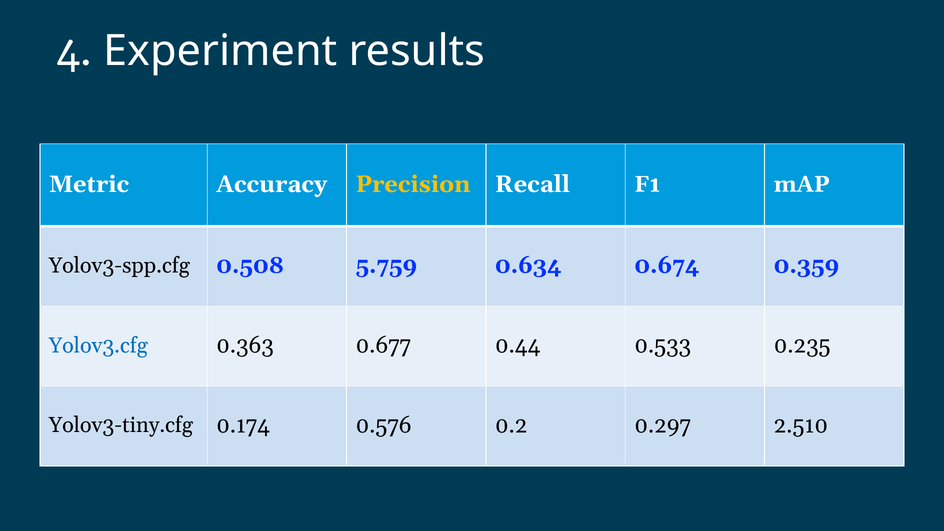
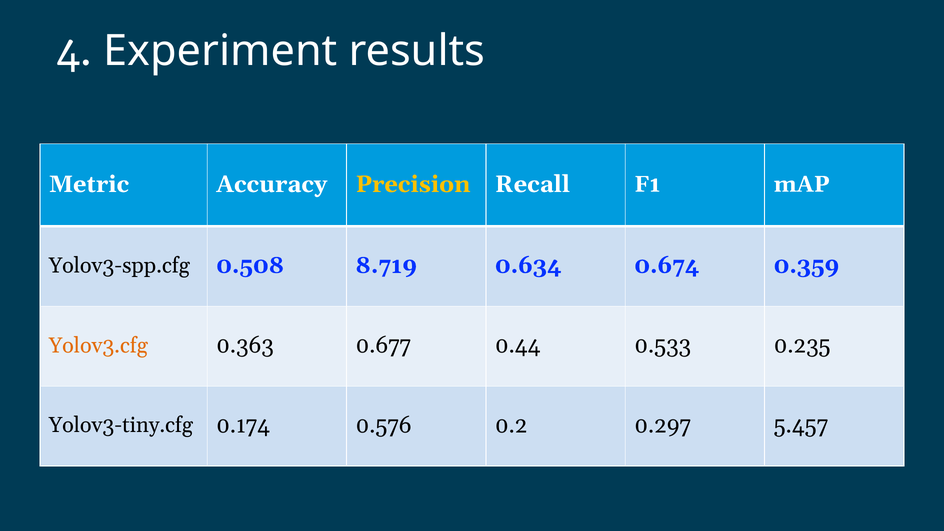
5.759: 5.759 -> 8.719 (386, 265)
Yolov3.cfg colour: blue -> orange (98, 345)
2.510: 2.510 -> 5.457 (801, 425)
